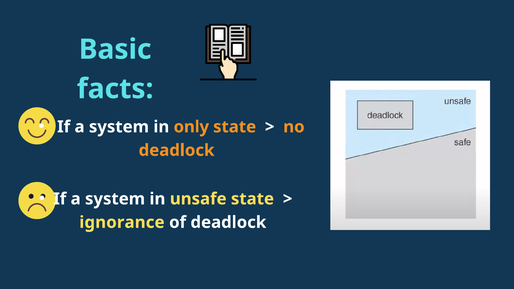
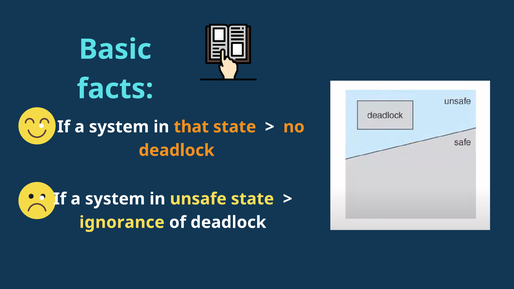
only: only -> that (191, 127)
